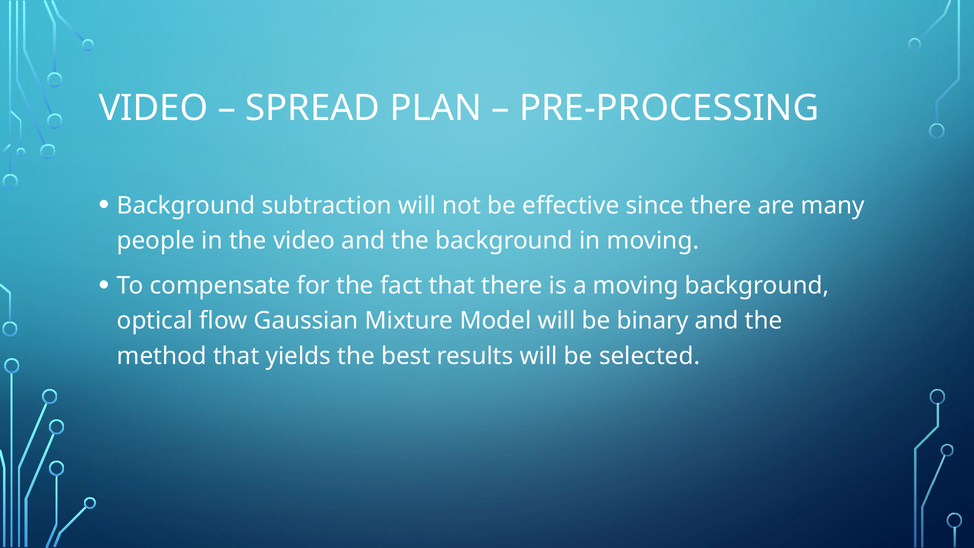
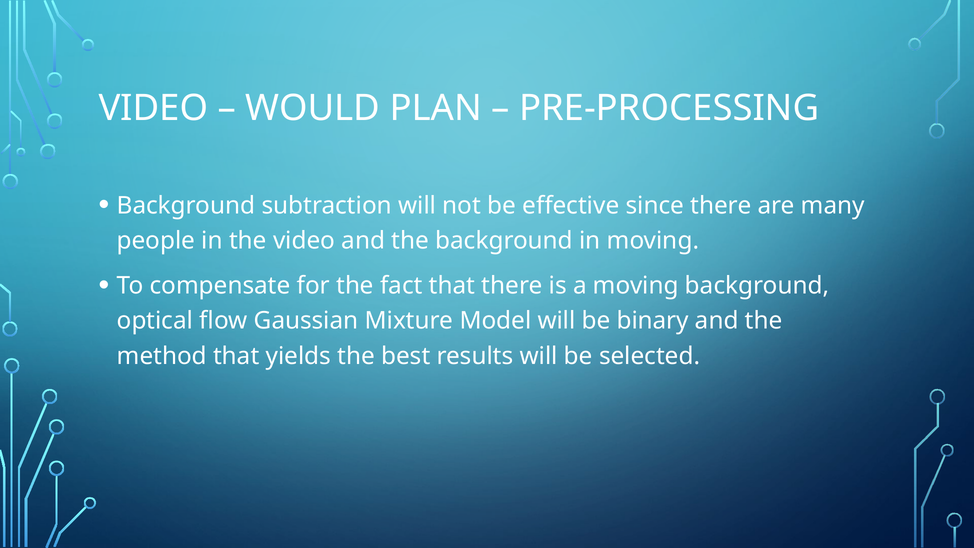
SPREAD: SPREAD -> WOULD (313, 108)
